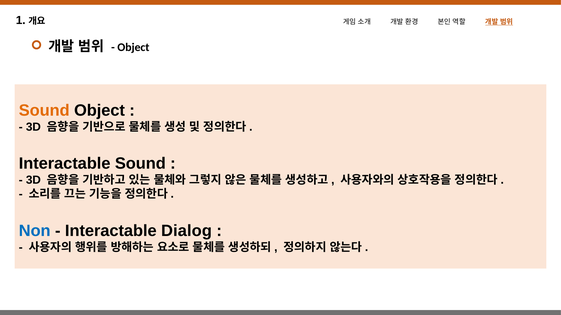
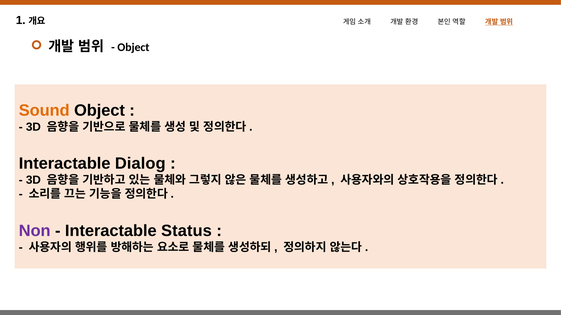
Interactable Sound: Sound -> Dialog (140, 164)
Non colour: blue -> purple (35, 231)
Dialog: Dialog -> Status (186, 231)
